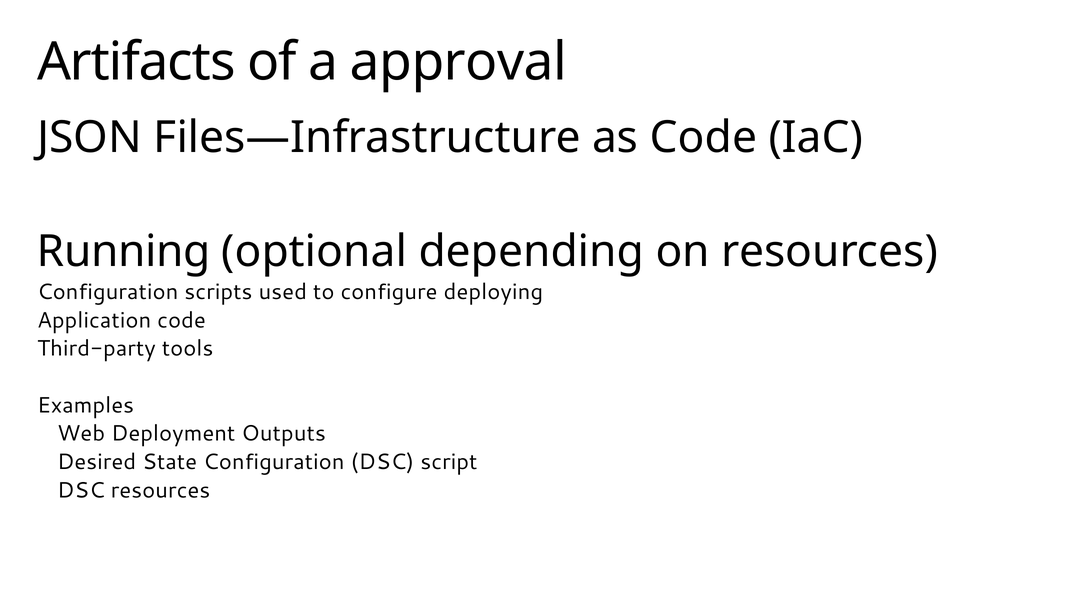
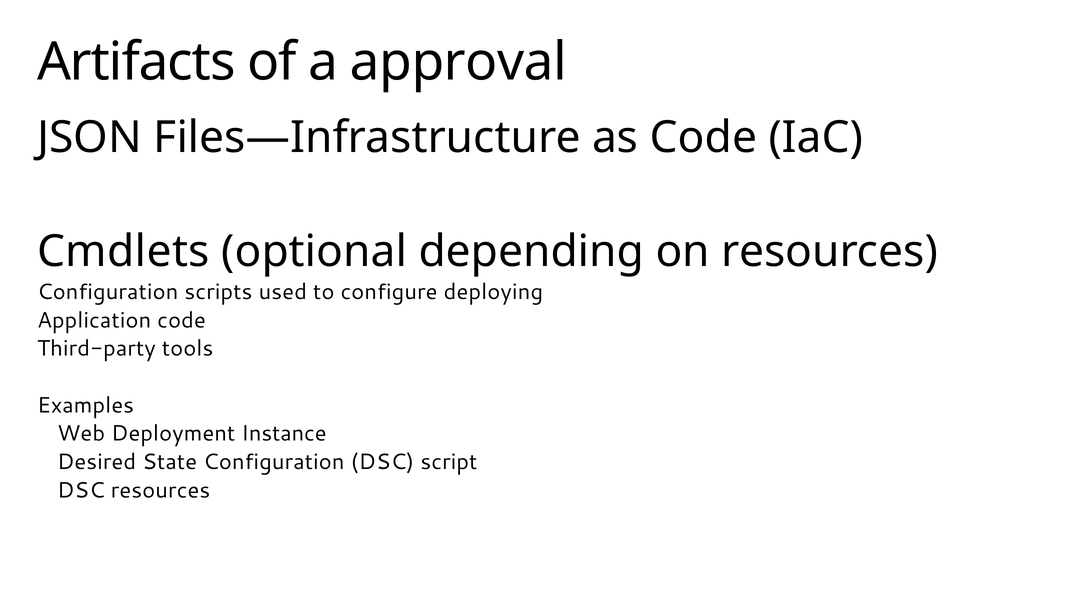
Running: Running -> Cmdlets (123, 252)
Outputs: Outputs -> Instance (284, 434)
